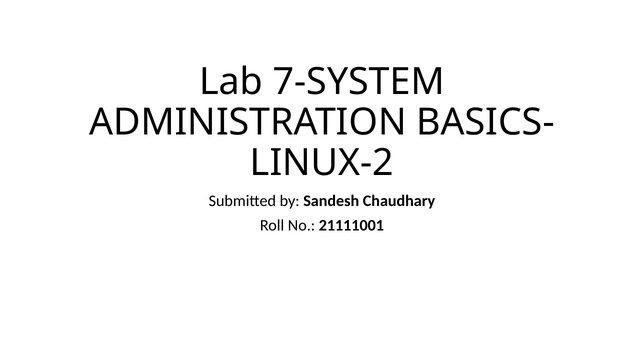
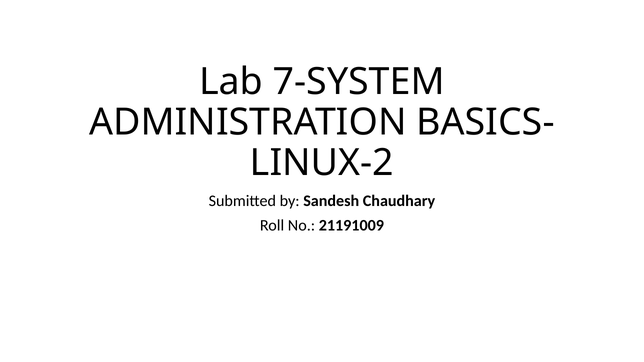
21111001: 21111001 -> 21191009 (351, 225)
